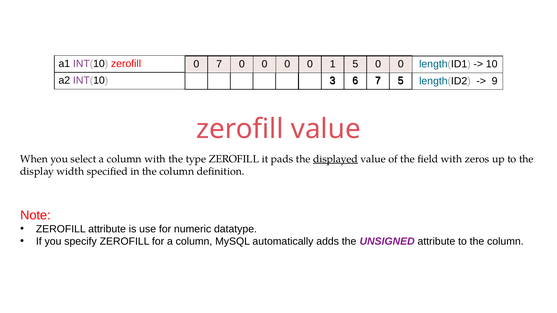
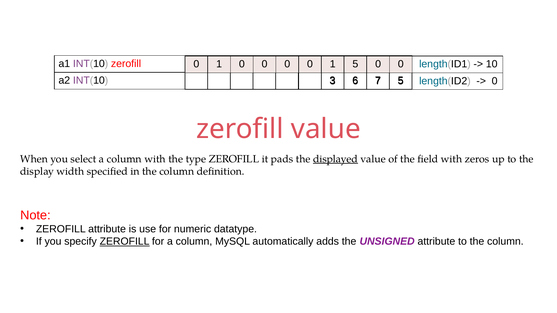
7: 7 -> 1 (219, 64)
9: 9 -> 0 (495, 81)
ZEROFILL underline: none -> present (125, 242)
